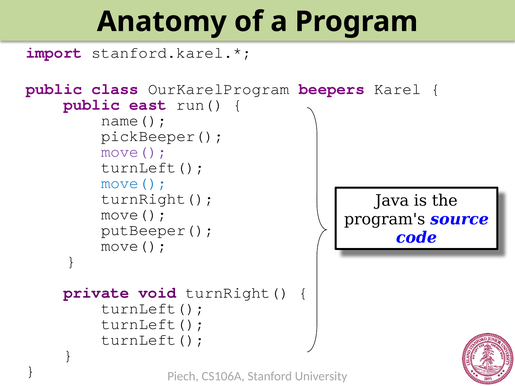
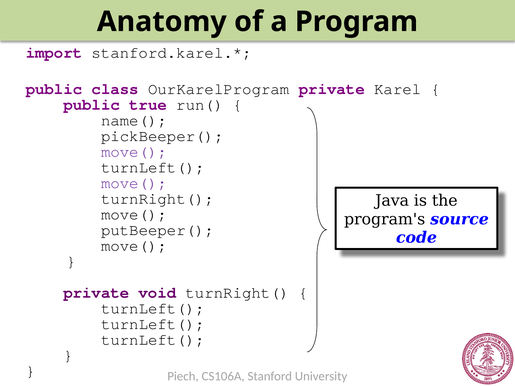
OurKarelProgram beepers: beepers -> private (332, 89)
east: east -> true (148, 105)
move( colour: blue -> purple (134, 183)
